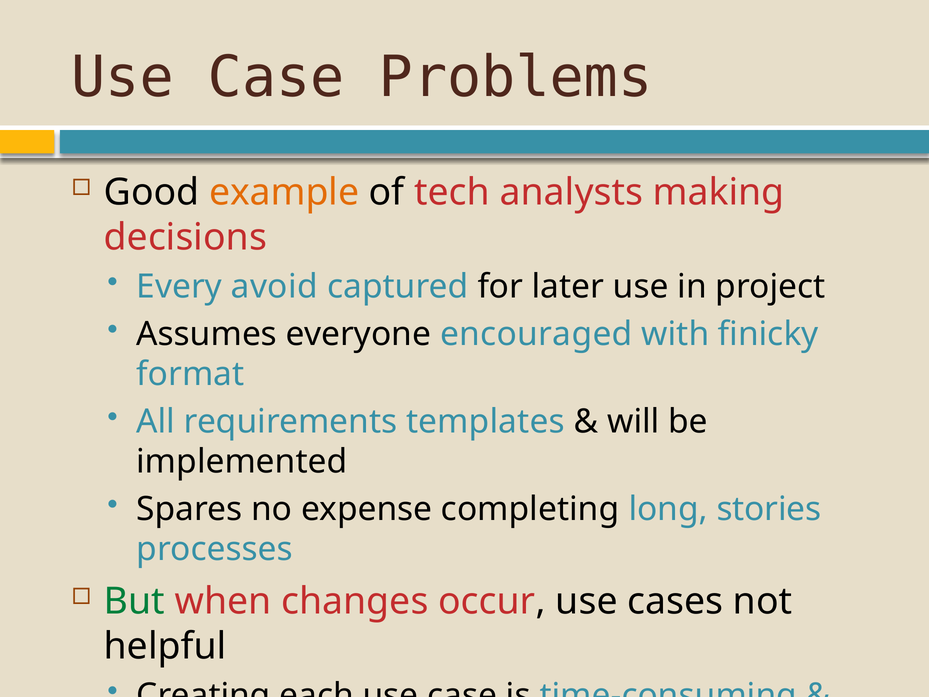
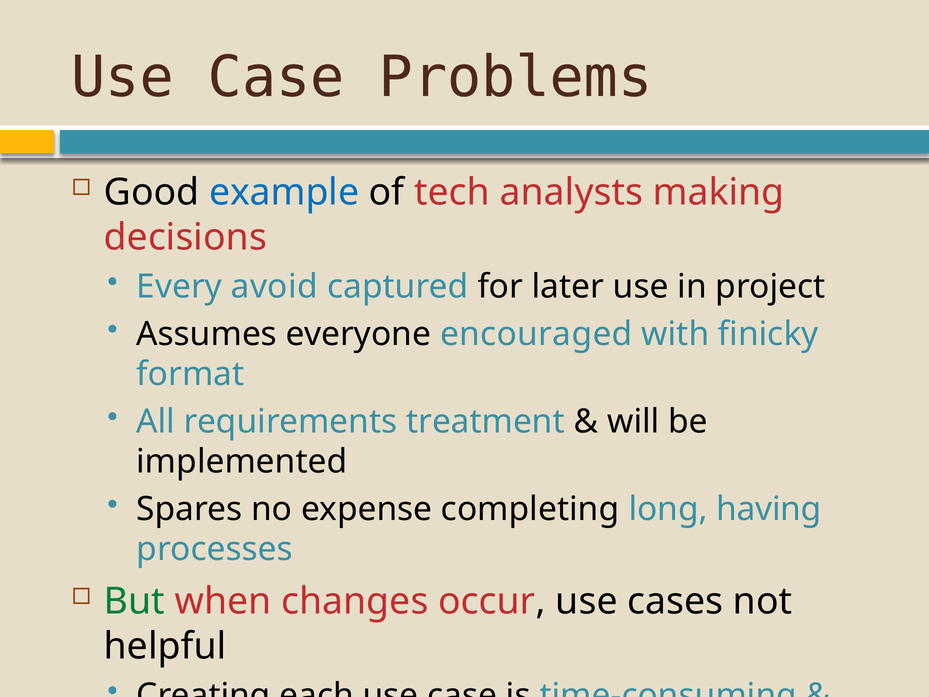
example colour: orange -> blue (284, 192)
templates: templates -> treatment (485, 421)
stories: stories -> having (769, 509)
